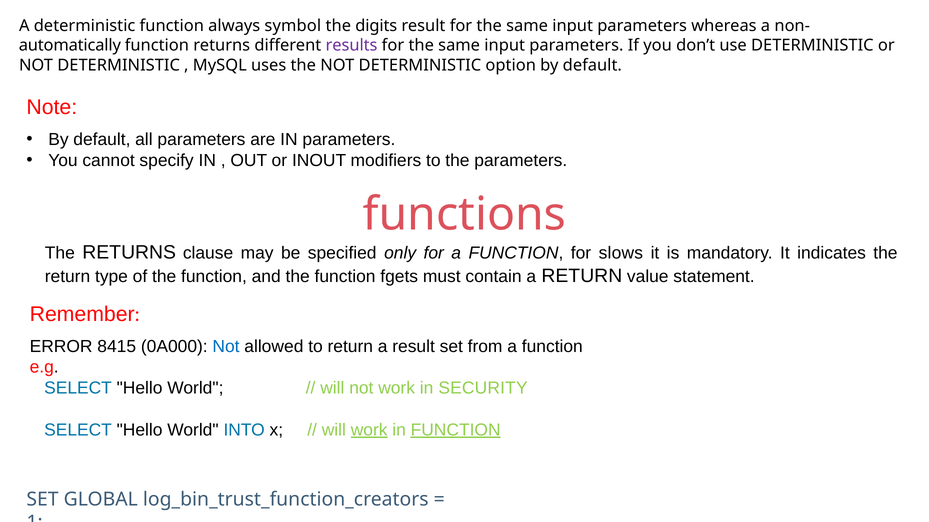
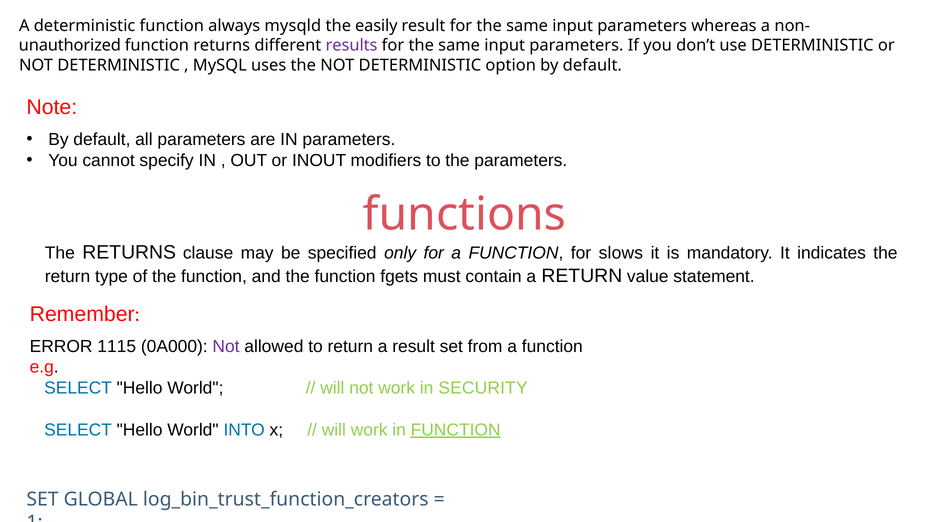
symbol: symbol -> mysqld (293, 26)
digits: digits -> easily (376, 26)
automatically: automatically -> unauthorized (70, 45)
8415: 8415 -> 1115 (117, 347)
Not colour: blue -> purple (226, 347)
work underline: present -> none (369, 430)
